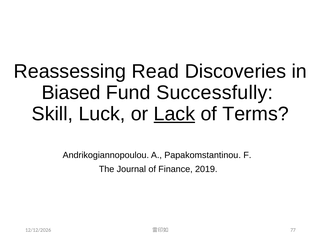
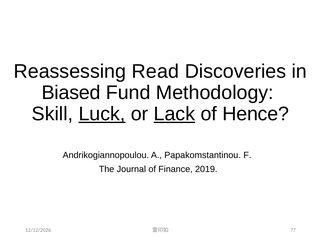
Successfully: Successfully -> Methodology (215, 93)
Luck underline: none -> present (102, 114)
Terms: Terms -> Hence (256, 114)
